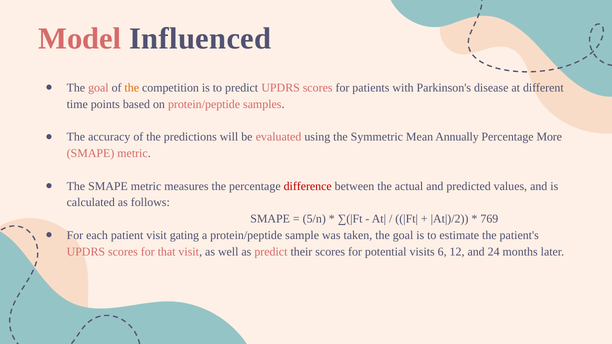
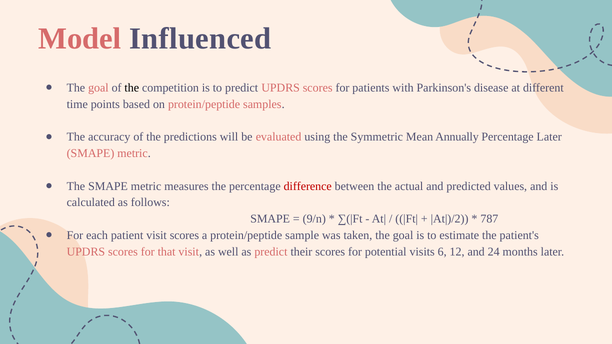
the colour: orange -> black (132, 88)
Percentage More: More -> Later (549, 137)
5/n: 5/n -> 9/n (314, 219)
769: 769 -> 787 (489, 219)
visit gating: gating -> scores (184, 235)
